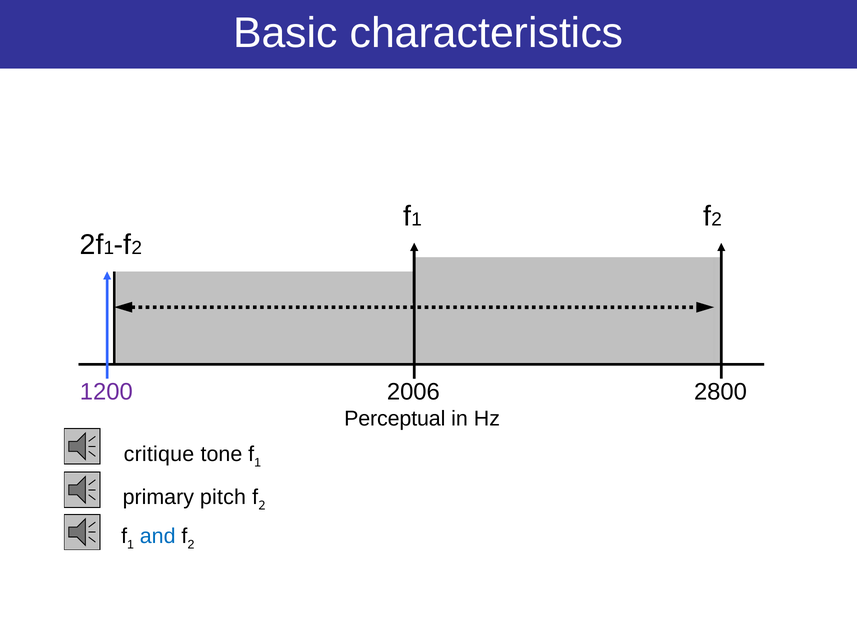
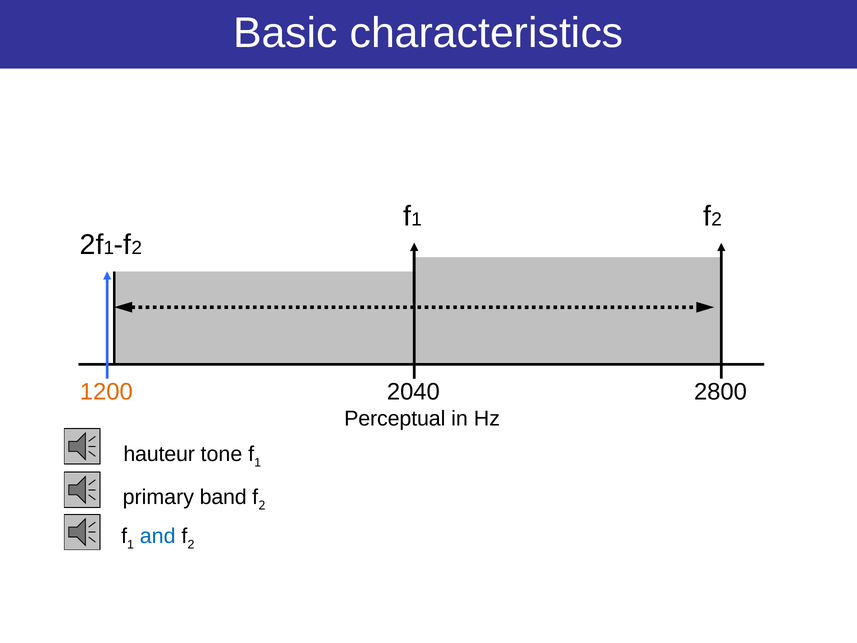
1200 colour: purple -> orange (106, 392)
2006: 2006 -> 2040 (413, 392)
critique: critique -> hauteur (159, 454)
pitch: pitch -> band (223, 497)
